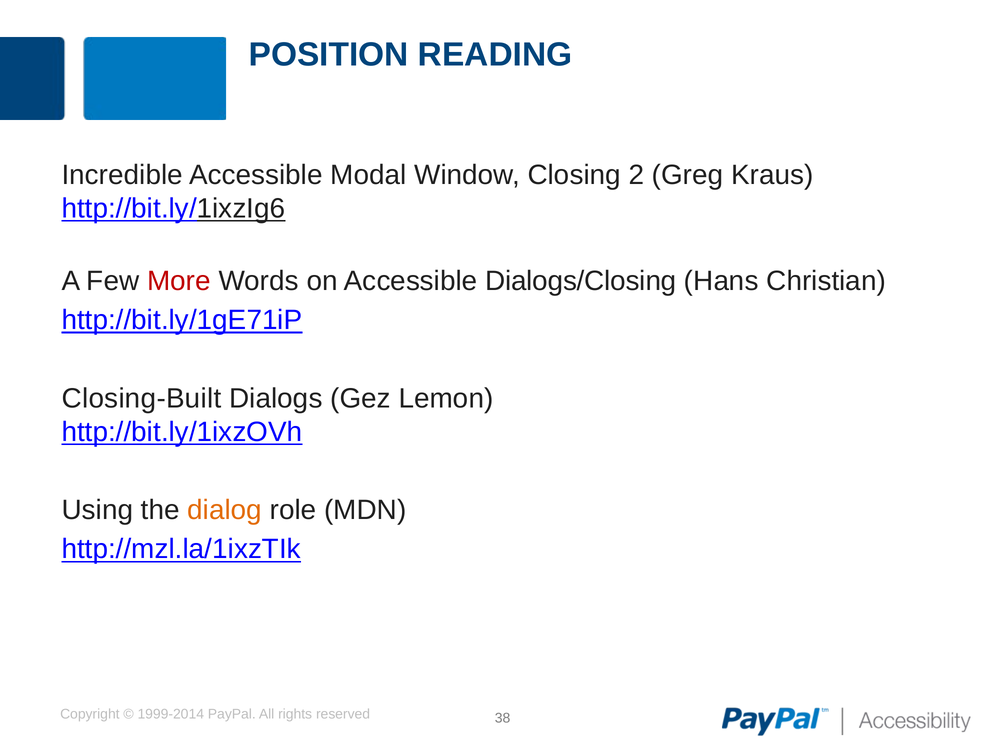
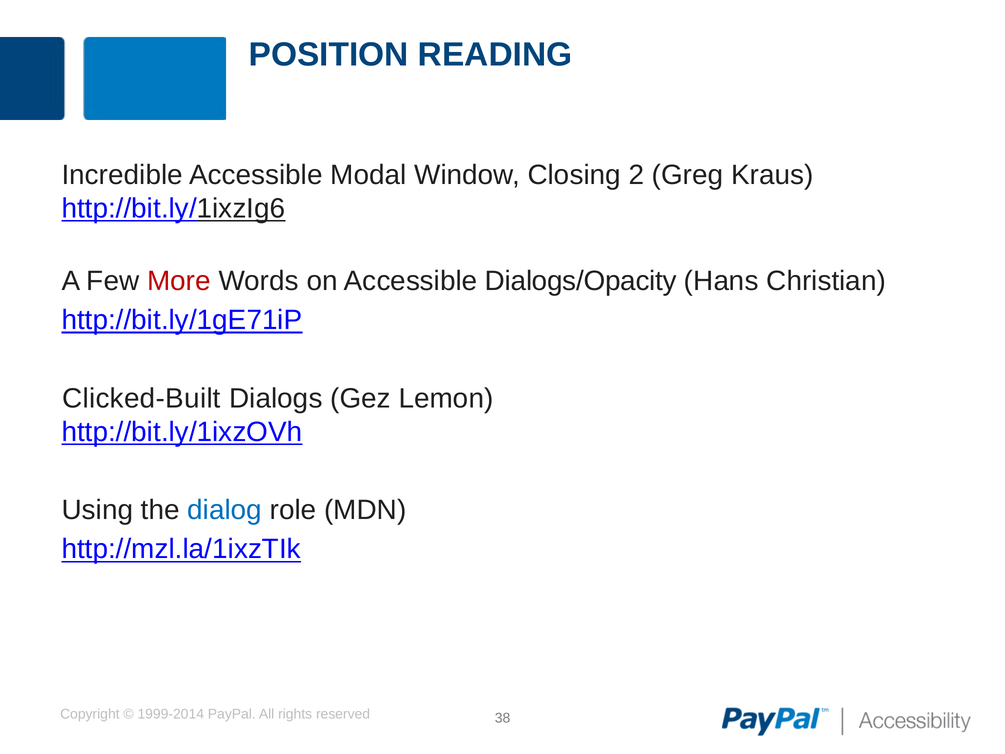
Dialogs/Closing: Dialogs/Closing -> Dialogs/Opacity (581, 281)
Closing-Built: Closing-Built -> Clicked-Built (141, 398)
dialog colour: orange -> blue (225, 510)
